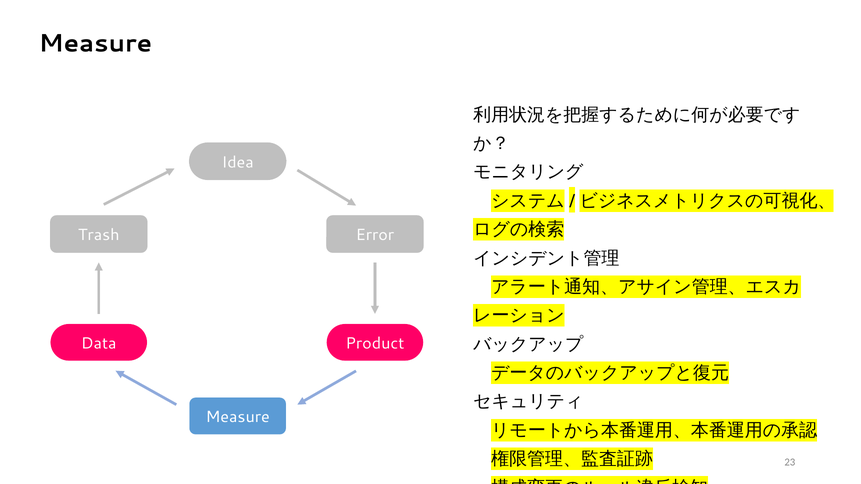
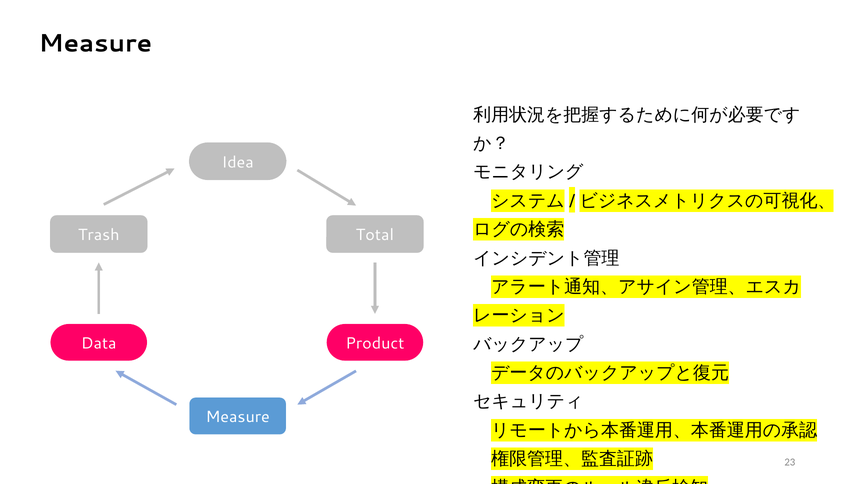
Error: Error -> Total (375, 235)
